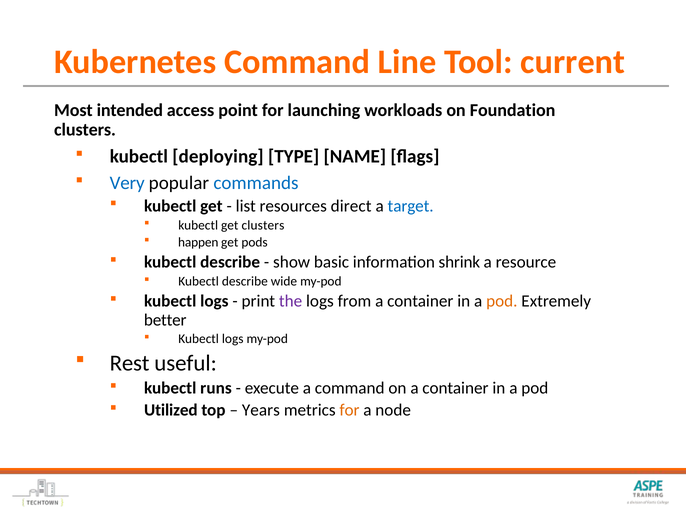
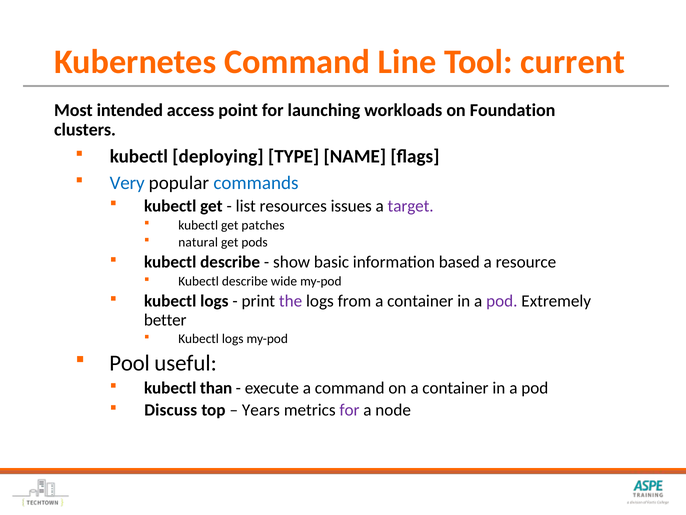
direct: direct -> issues (351, 206)
target colour: blue -> purple (411, 206)
get clusters: clusters -> patches (263, 225)
happen: happen -> natural (198, 242)
shrink: shrink -> based (459, 262)
pod colour: orange -> purple (502, 301)
Rest: Rest -> Pool (130, 363)
runs: runs -> than (216, 388)
Utilized: Utilized -> Discuss (171, 410)
for colour: orange -> purple (350, 410)
